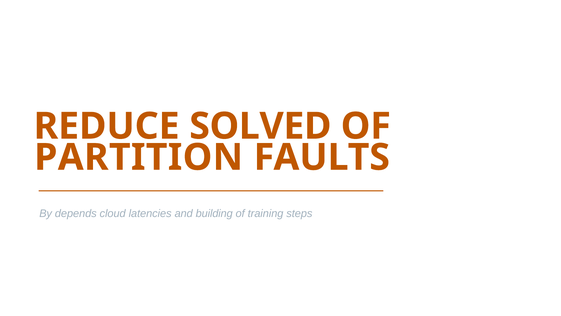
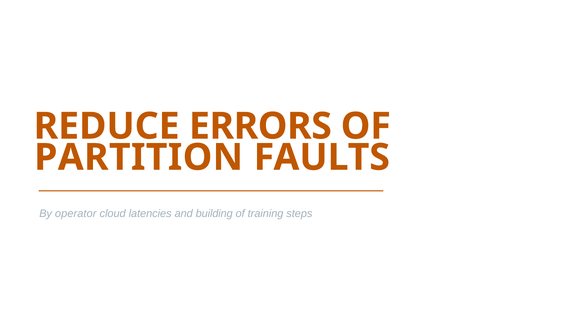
SOLVED: SOLVED -> ERRORS (260, 126)
depends: depends -> operator (76, 213)
